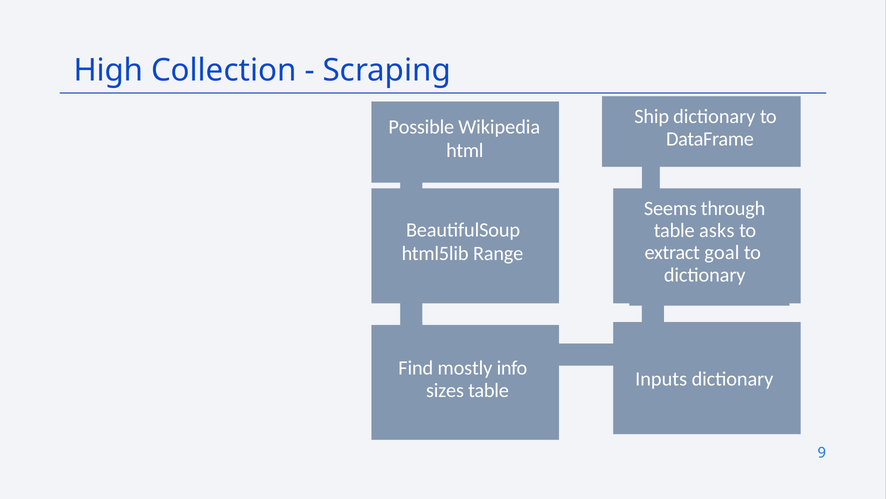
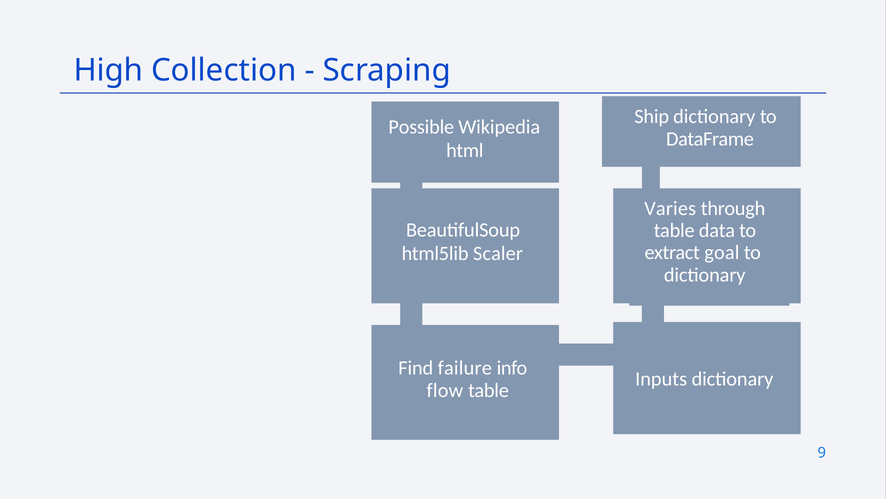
Seems: Seems -> Varies (670, 208)
asks: asks -> data (717, 230)
Range: Range -> Scaler (498, 253)
mostly: mostly -> failure (465, 368)
sizes: sizes -> flow (445, 390)
